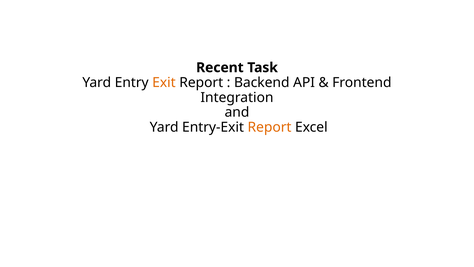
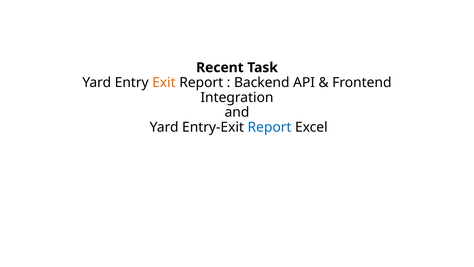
Report colour: orange -> blue (270, 127)
